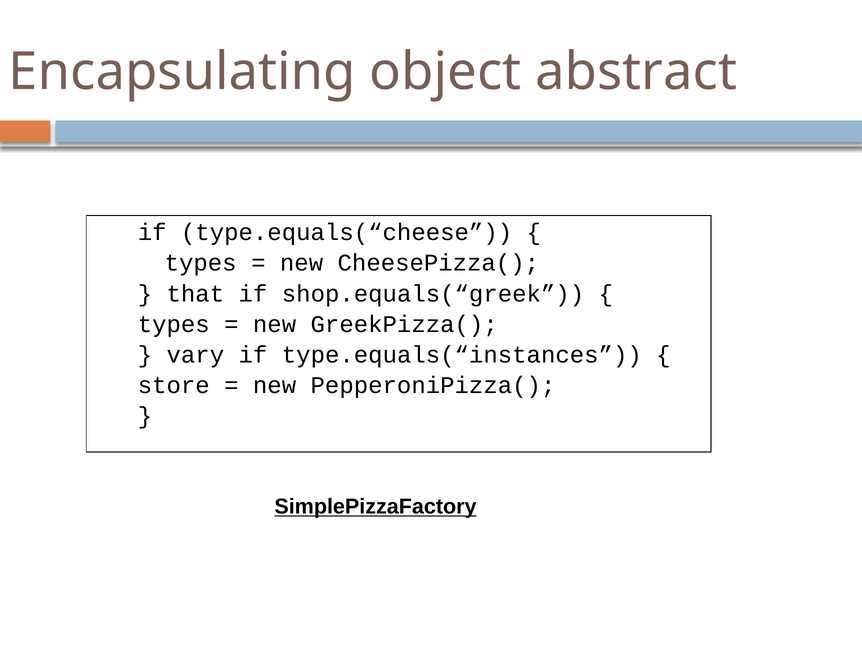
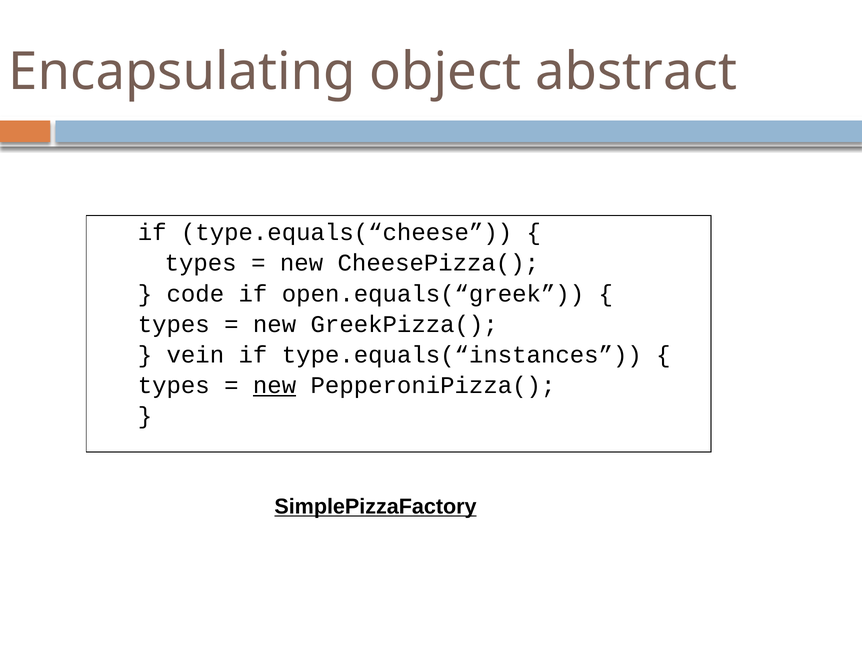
that: that -> code (195, 294)
shop.equals(“greek: shop.equals(“greek -> open.equals(“greek (433, 294)
vary: vary -> vein (195, 355)
store: store -> types (174, 386)
new underline: none -> present (275, 386)
